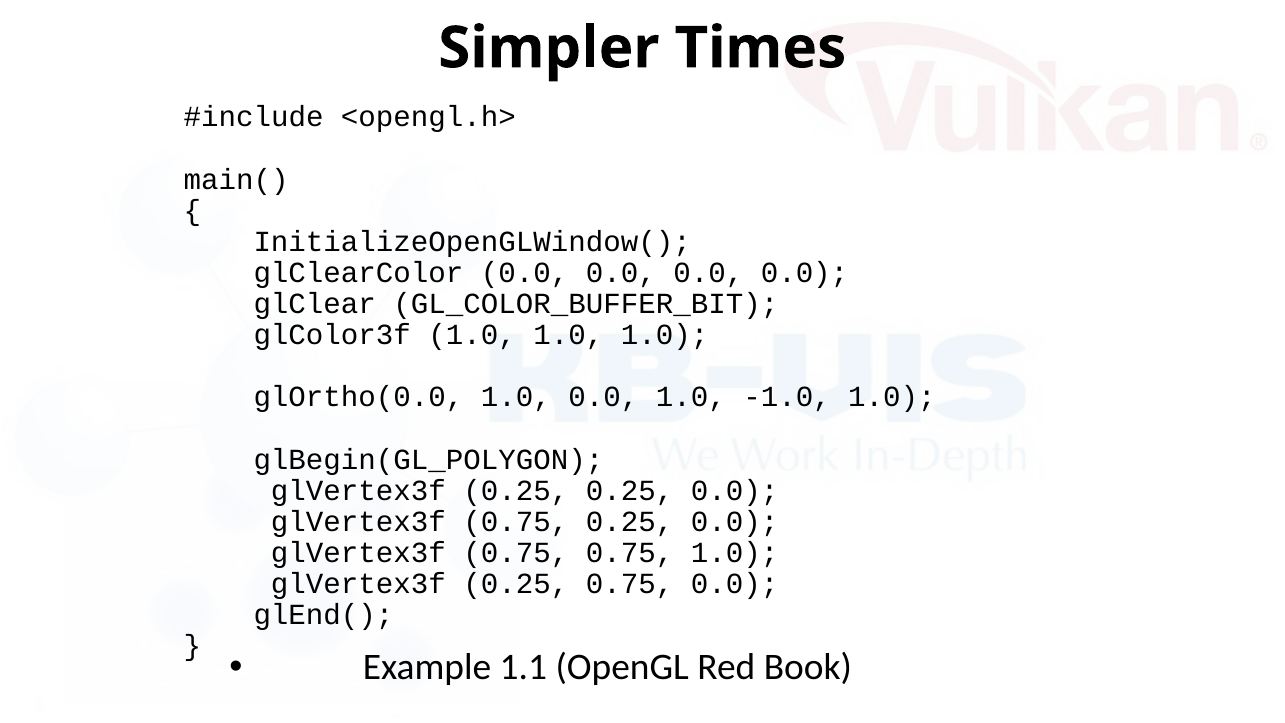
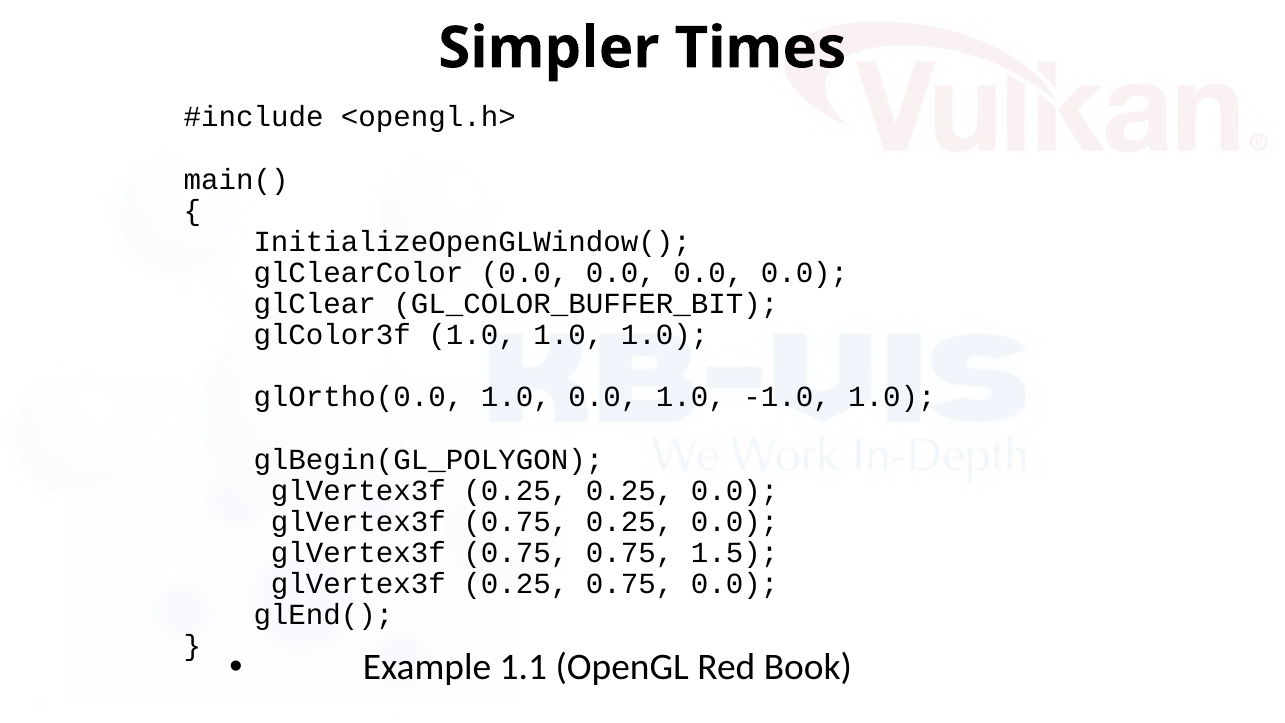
0.75 1.0: 1.0 -> 1.5 (735, 553)
